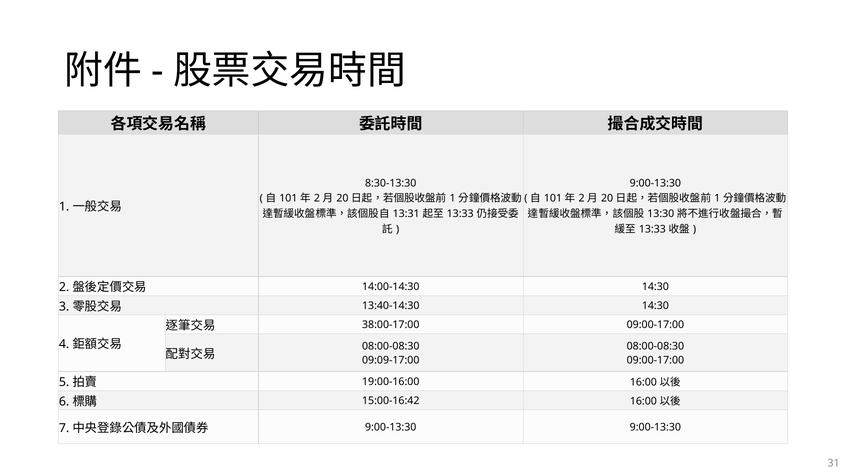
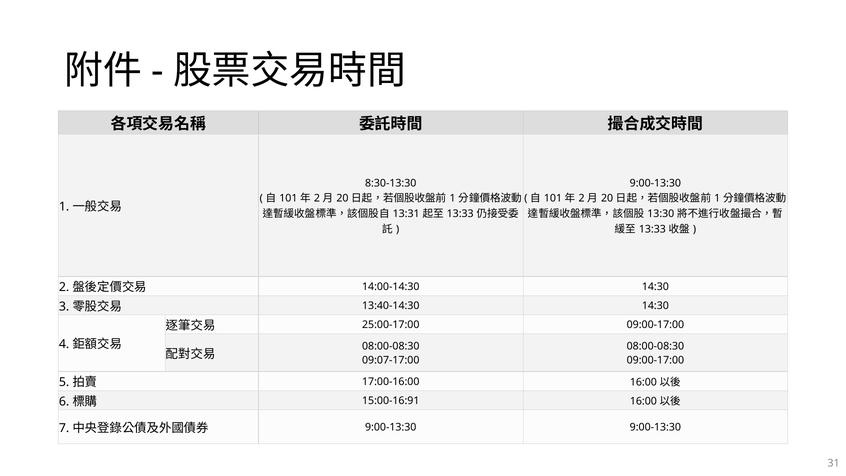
38:00-17:00: 38:00-17:00 -> 25:00-17:00 (391, 325)
09:09-17:00: 09:09-17:00 -> 09:07-17:00 (391, 360)
19:00-16:00: 19:00-16:00 -> 17:00-16:00 (391, 382)
15:00-16:42: 15:00-16:42 -> 15:00-16:91 (391, 401)
